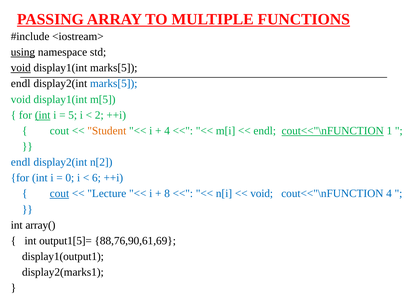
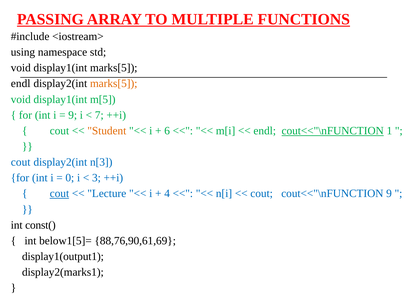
using underline: present -> none (23, 52)
void underline: present -> none (21, 68)
marks[5 colour: blue -> orange (114, 84)
int underline: present -> none (43, 115)
5: 5 -> 9 (73, 115)
2: 2 -> 7 (99, 115)
4: 4 -> 6 (167, 131)
endl: endl -> cout (21, 162)
n[2: n[2 -> n[3 (101, 162)
6: 6 -> 3 (96, 178)
8: 8 -> 4 (167, 194)
void: void -> cout (262, 194)
cout<<"\nFUNCTION 4: 4 -> 9 (389, 194)
array(: array( -> const( (40, 225)
output1[5]=: output1[5]= -> below1[5]= (65, 241)
